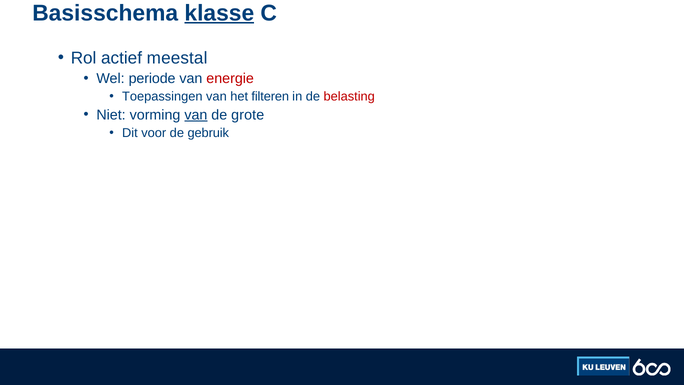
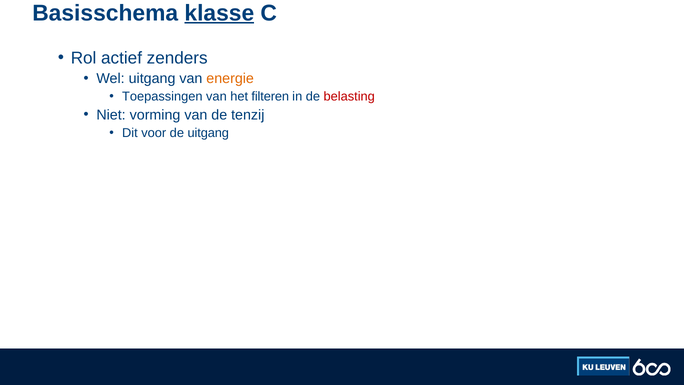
meestal: meestal -> zenders (177, 58)
Wel periode: periode -> uitgang (152, 78)
energie colour: red -> orange (230, 78)
van underline: present -> none (196, 115)
grote: grote -> tenzij (248, 115)
de gebruik: gebruik -> uitgang (208, 133)
